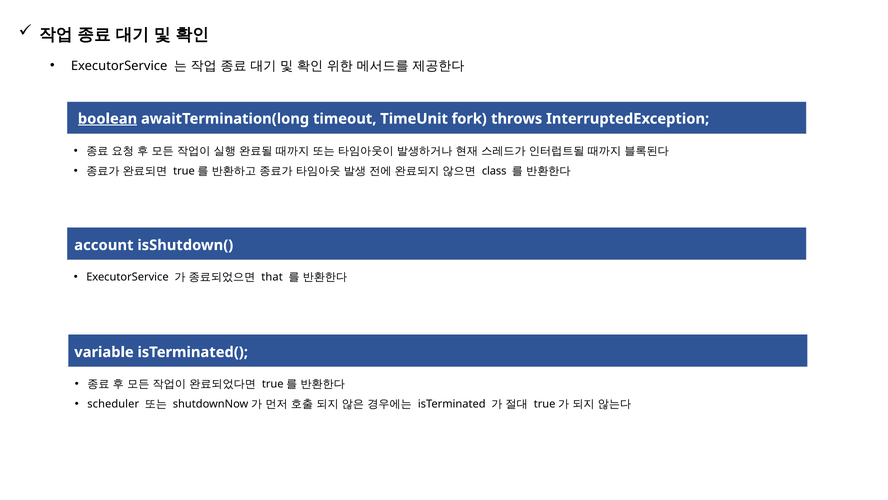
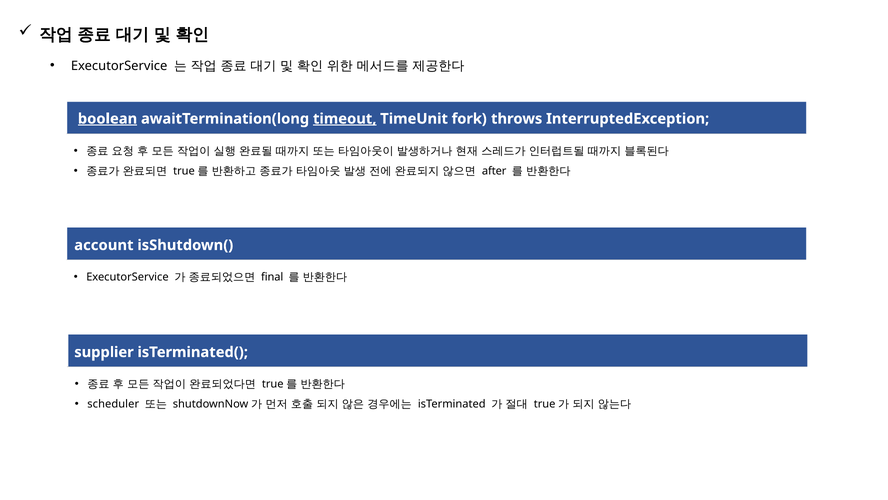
timeout underline: none -> present (345, 119)
class: class -> after (494, 171)
that: that -> final (272, 277)
variable: variable -> supplier (104, 352)
